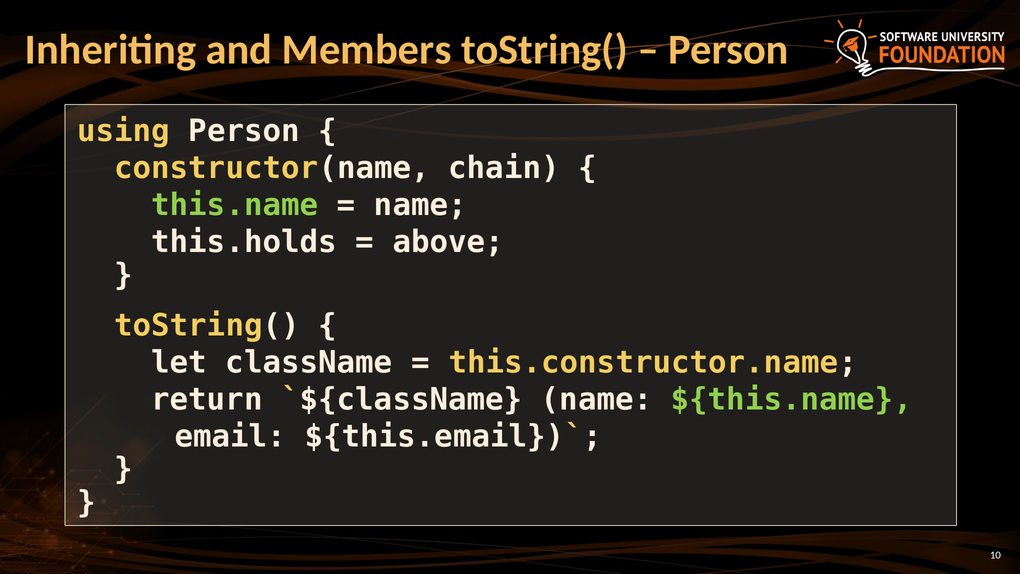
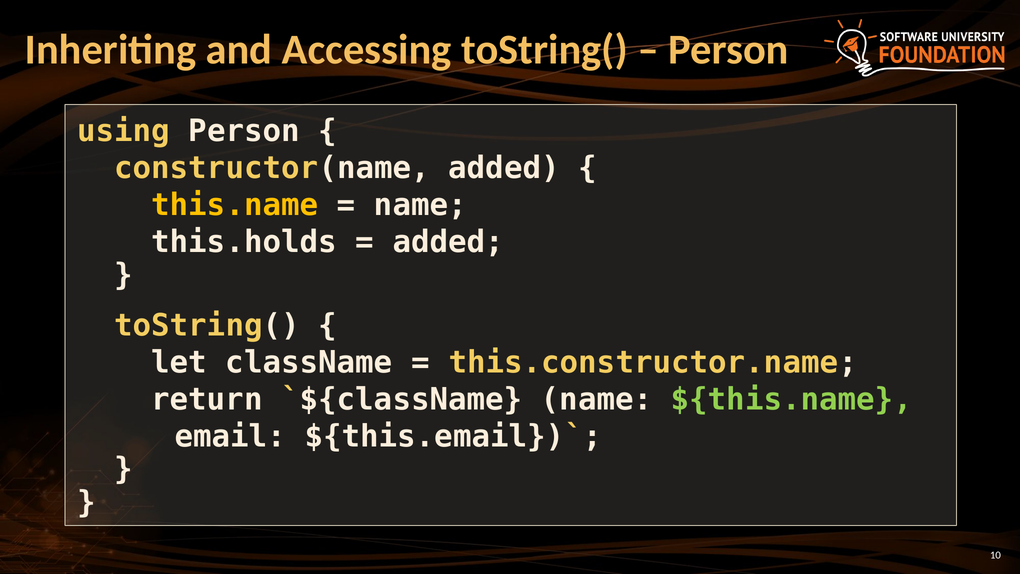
Members: Members -> Accessing (367, 50)
constructor(name chain: chain -> added (504, 168)
this.name colour: light green -> yellow (235, 205)
above: above -> added (448, 242)
